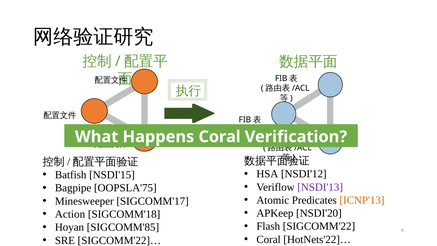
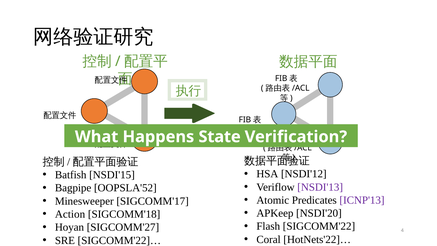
Happens Coral: Coral -> State (220, 137)
OOPSLA'75: OOPSLA'75 -> OOPSLA'52 (125, 188)
ICNP'13 colour: orange -> purple (362, 200)
SIGCOMM'85: SIGCOMM'85 -> SIGCOMM'27 (123, 227)
